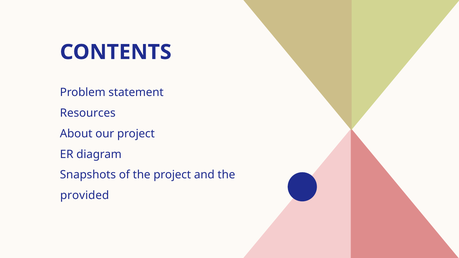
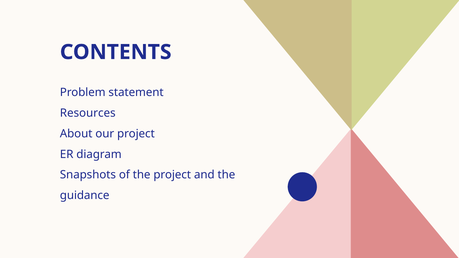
provided: provided -> guidance (85, 196)
